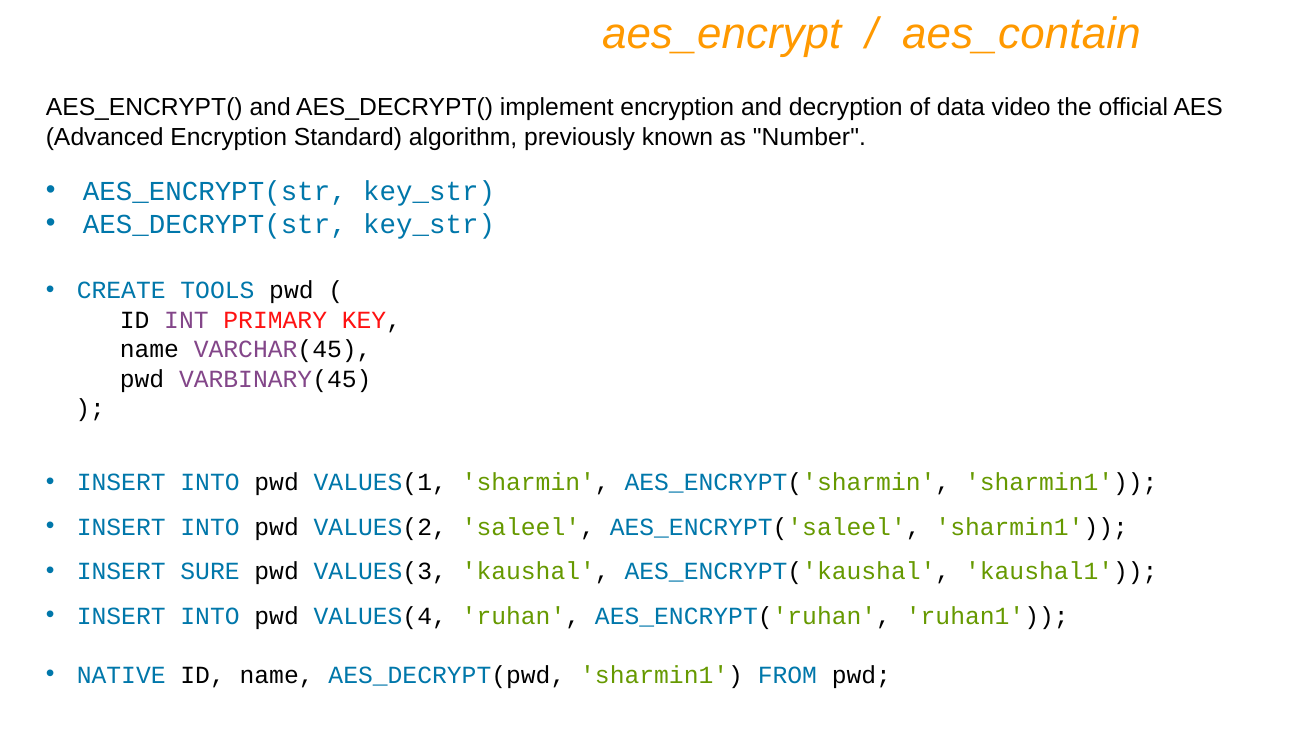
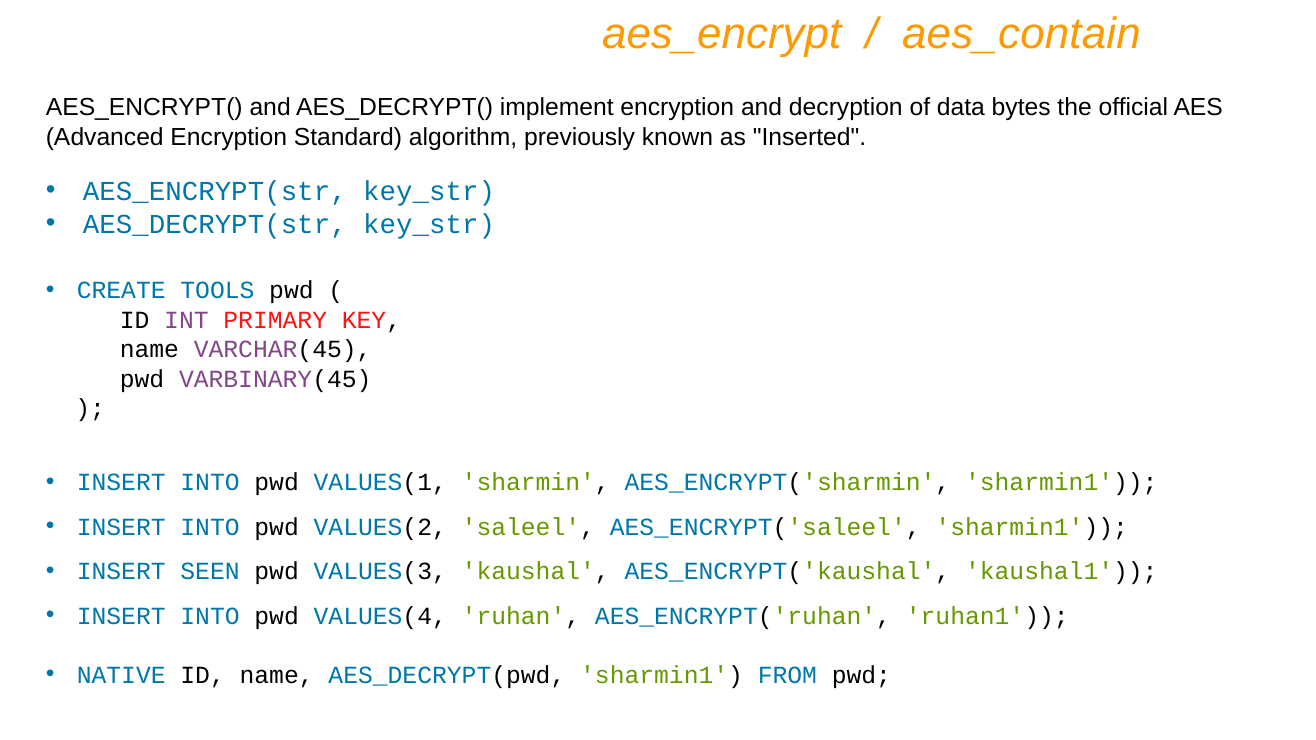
video: video -> bytes (1021, 108)
Number: Number -> Inserted (810, 137)
SURE: SURE -> SEEN (210, 572)
